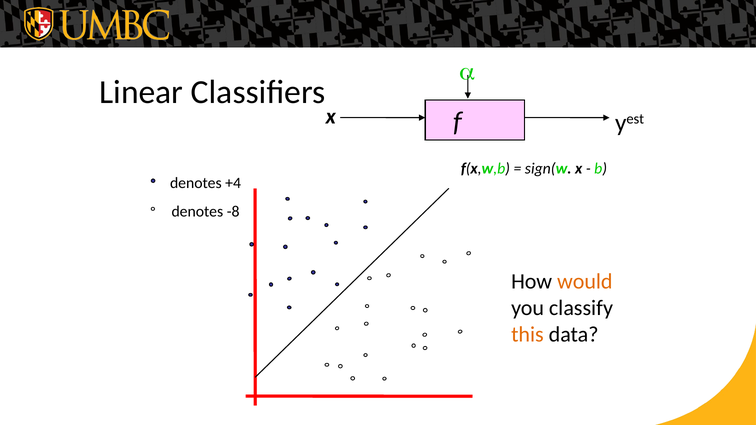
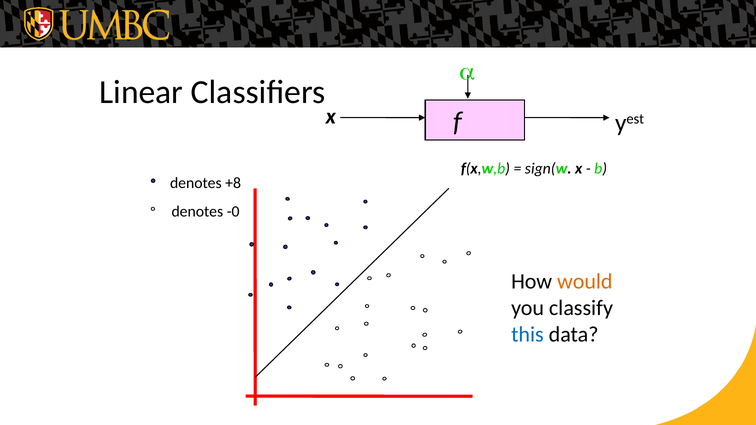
+4: +4 -> +8 (233, 183)
-8: -8 -> -0 (233, 212)
this colour: orange -> blue (527, 335)
